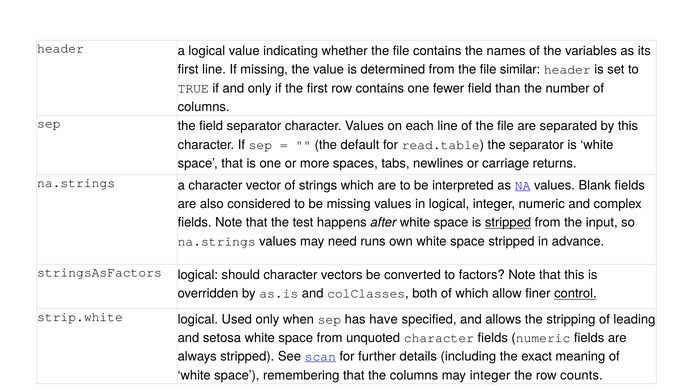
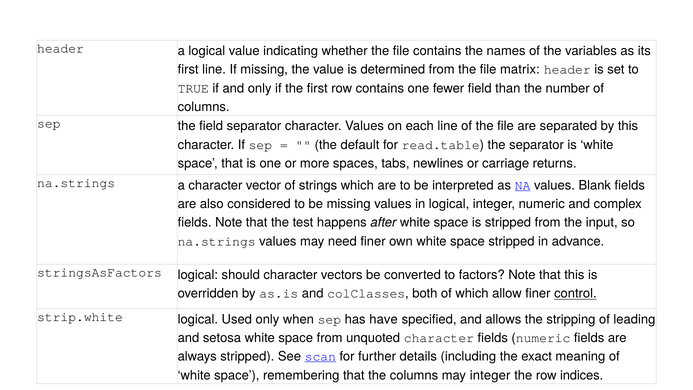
similar: similar -> matrix (520, 70)
stripped underline: present -> none (508, 223)
need runs: runs -> finer (373, 241)
counts: counts -> indices (582, 375)
